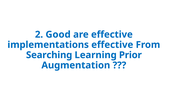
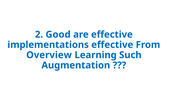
Searching: Searching -> Overview (49, 55)
Prior: Prior -> Such (130, 55)
